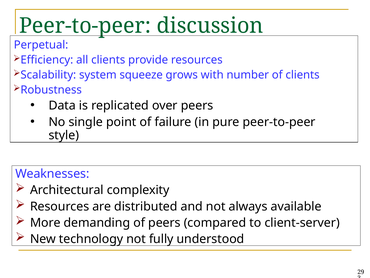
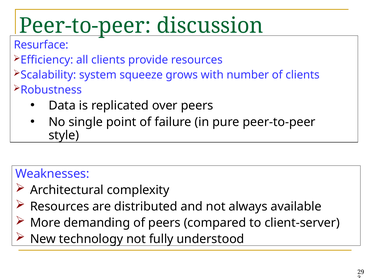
Perpetual: Perpetual -> Resurface (41, 45)
